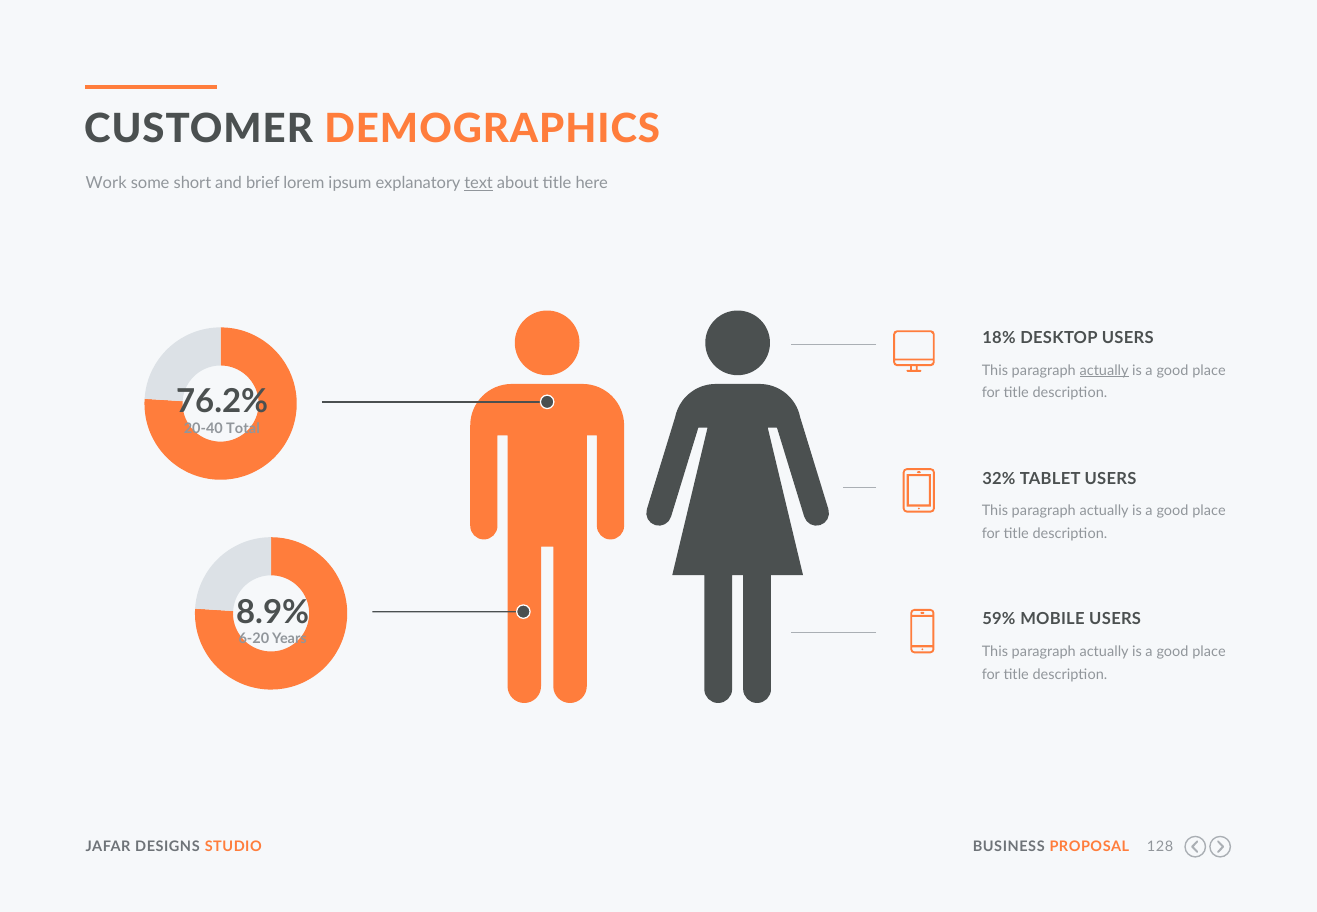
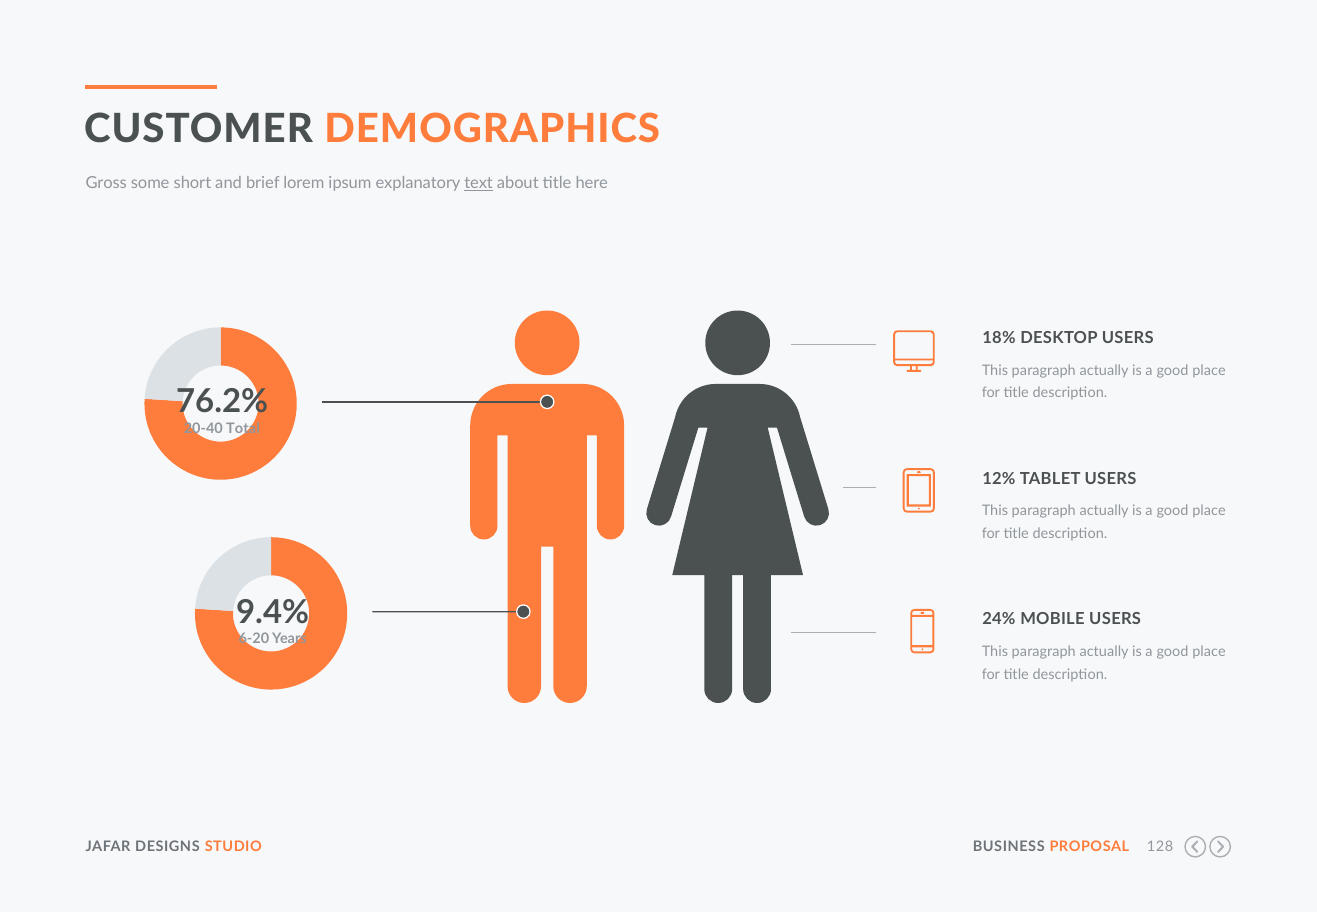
Work: Work -> Gross (106, 183)
actually underline: present -> none (1104, 370)
32%: 32% -> 12% (999, 479)
8.9%: 8.9% -> 9.4% (273, 612)
59%: 59% -> 24% (999, 619)
